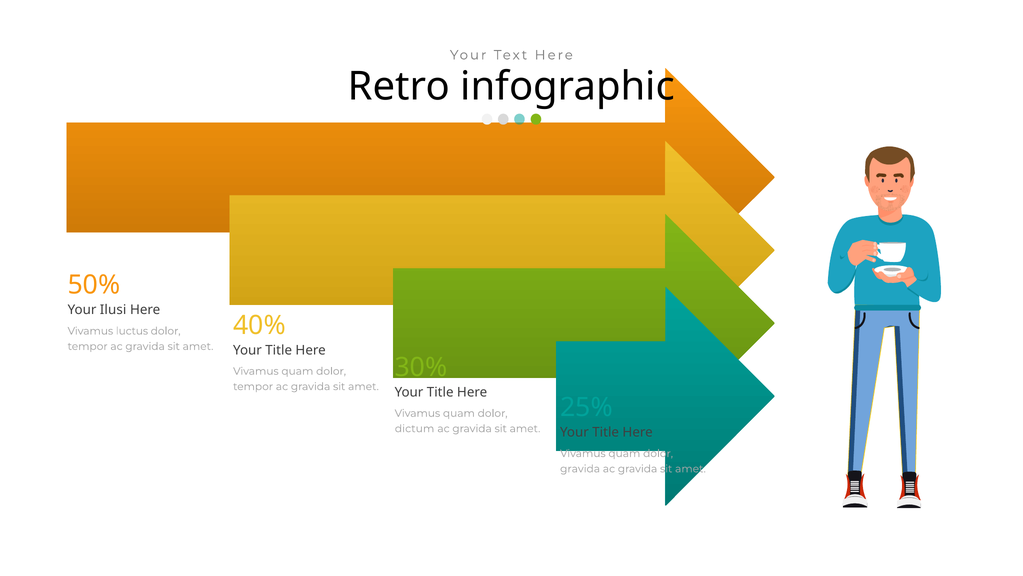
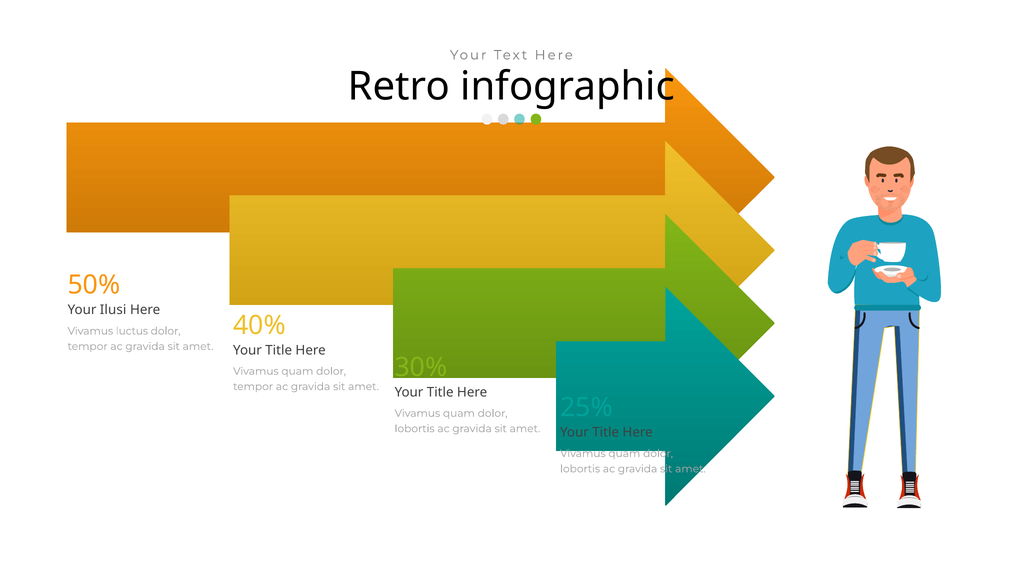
dictum: dictum -> lobortis (415, 429)
gravida: gravida -> lobortis (580, 469)
